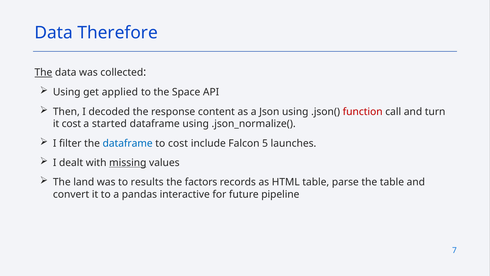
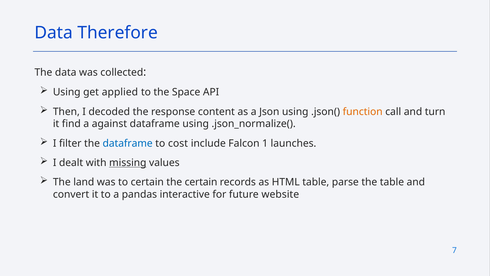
The underline: present -> none (43, 72)
function colour: red -> orange (363, 111)
it cost: cost -> find (71, 124)
started: started -> against (109, 124)
5: 5 -> 1 (265, 143)
to results: results -> certain (147, 182)
the factors: factors -> certain (201, 182)
pipeline: pipeline -> website (280, 194)
